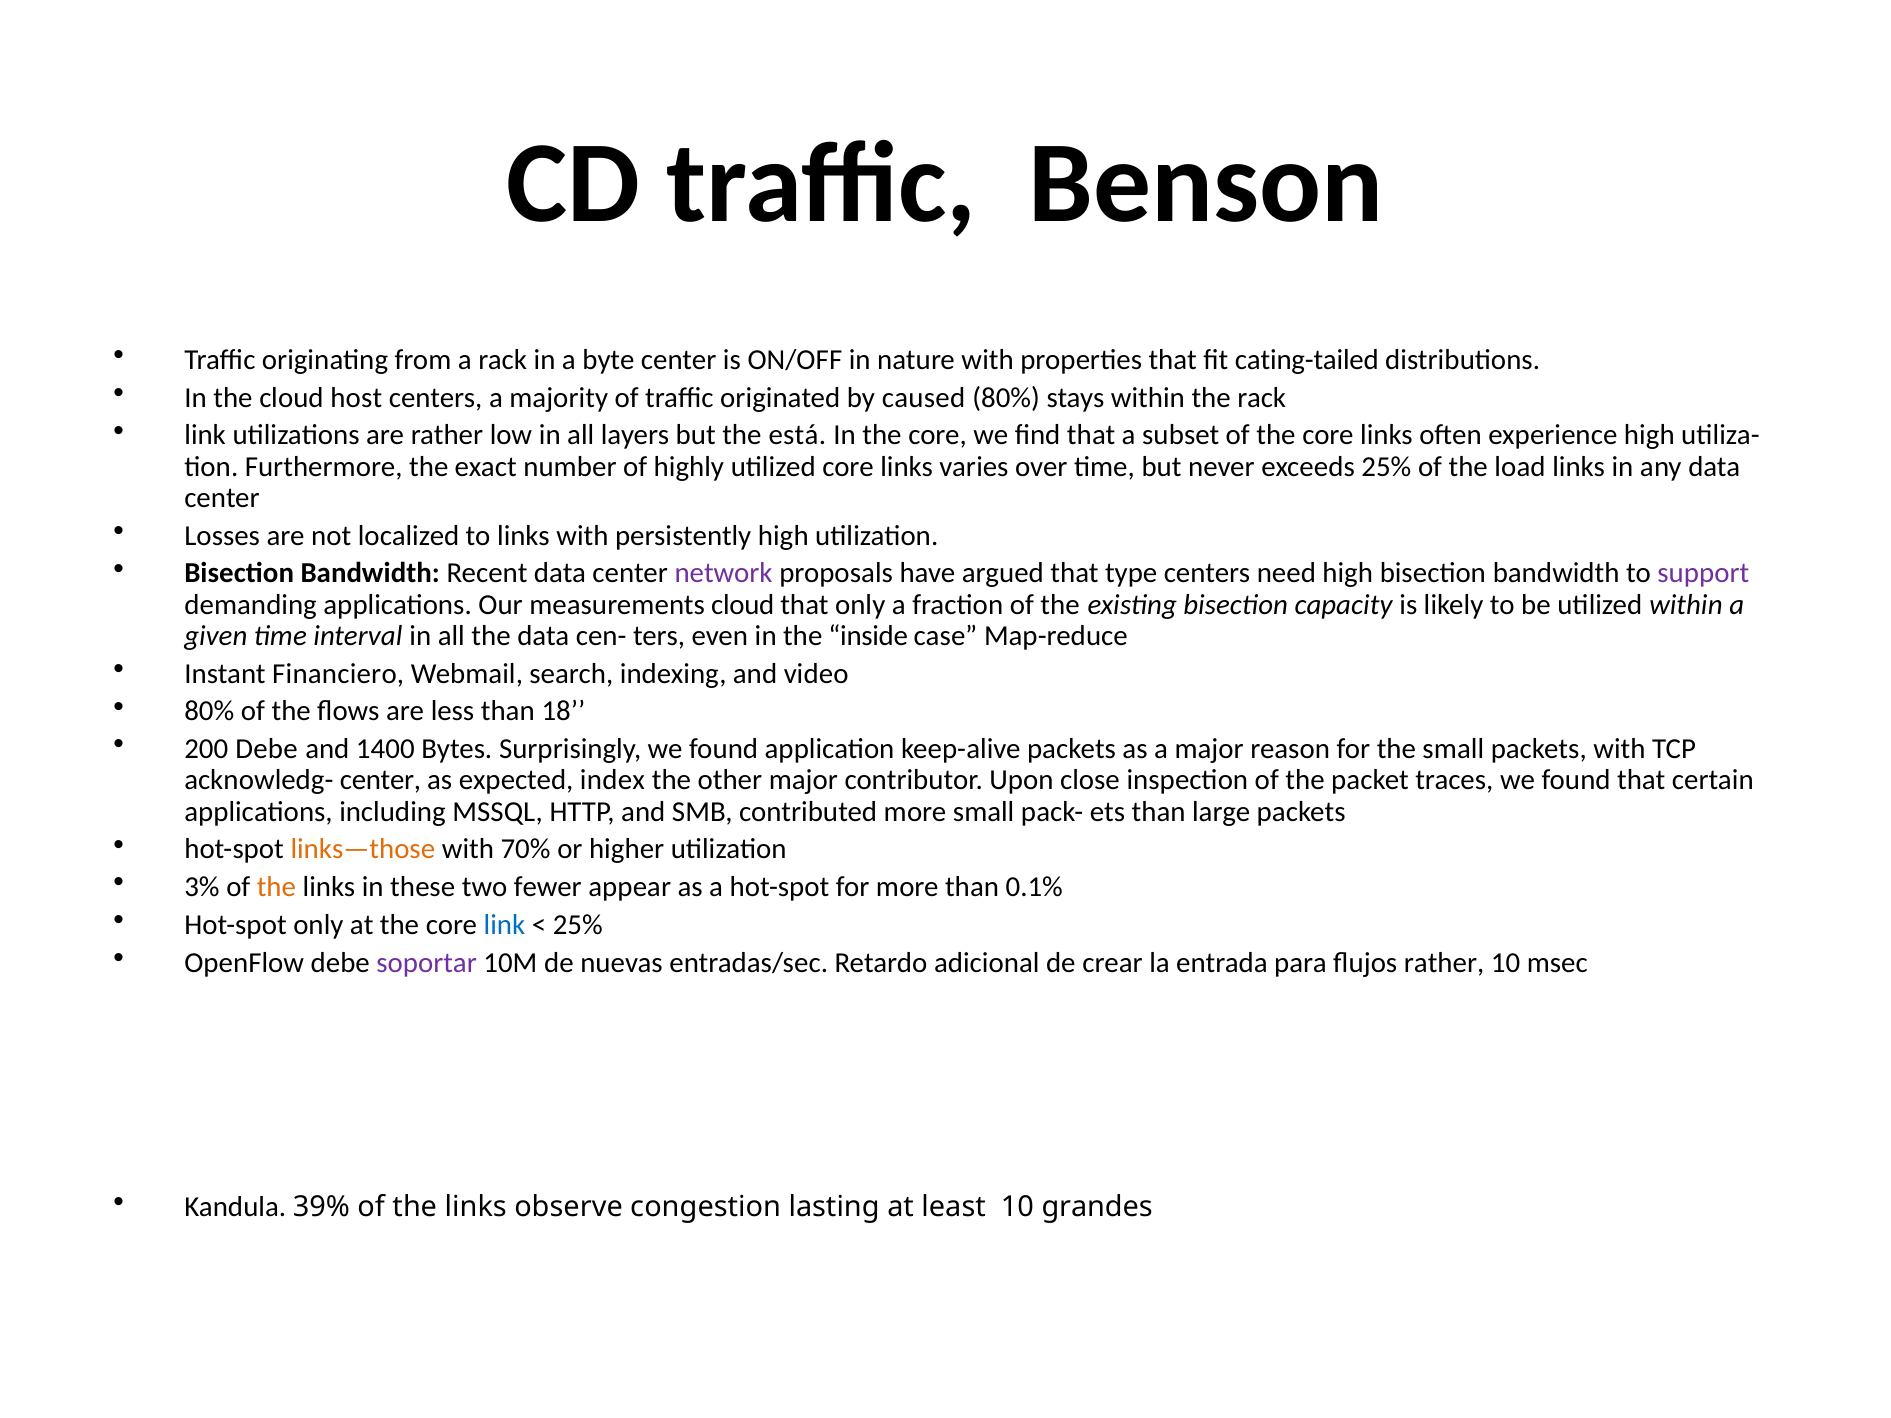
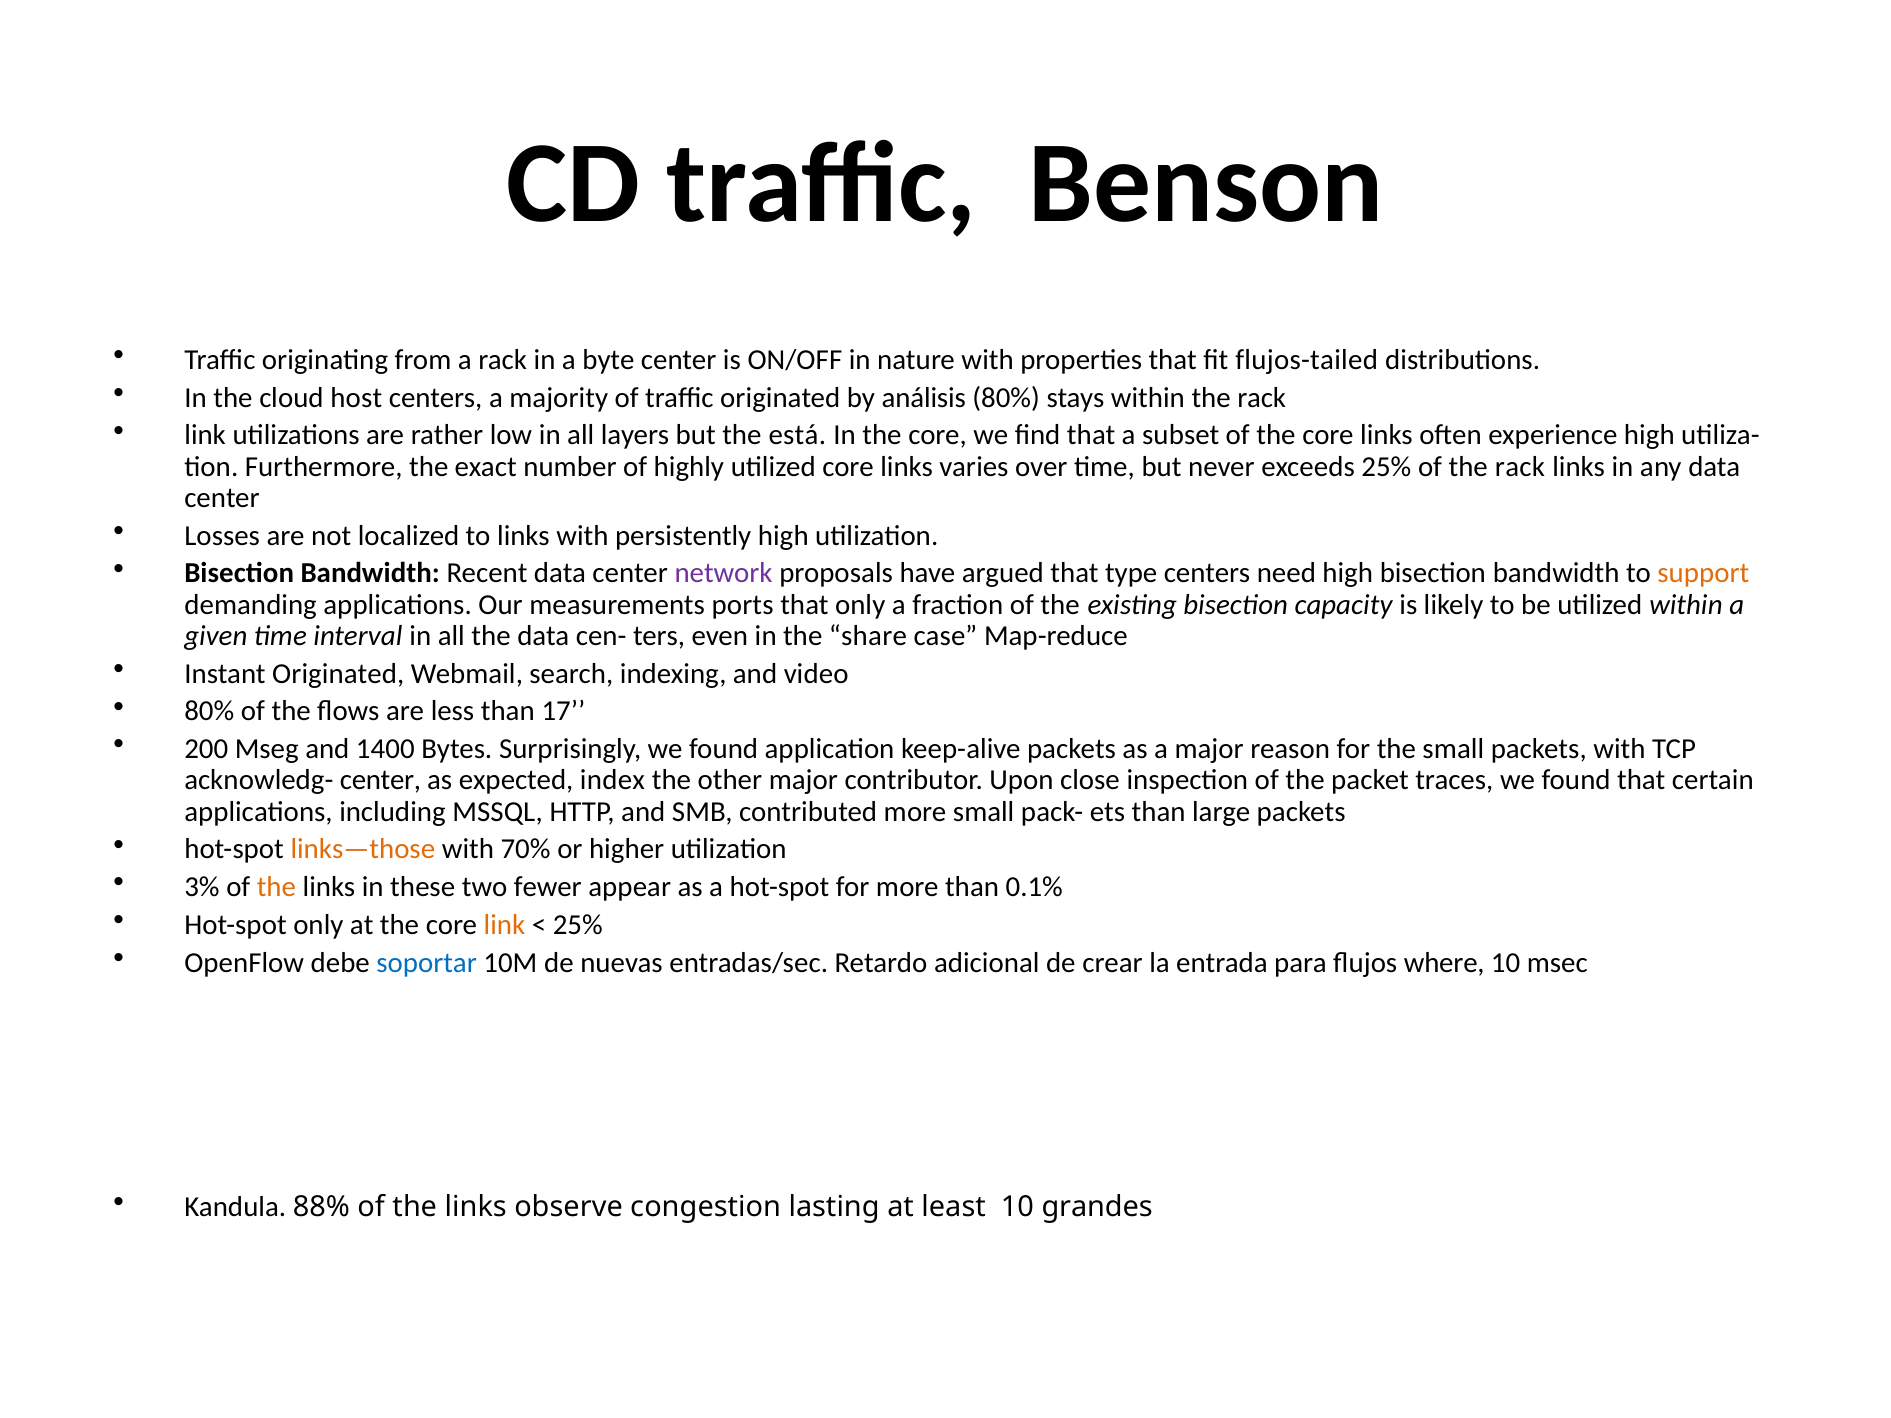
cating-tailed: cating-tailed -> flujos-tailed (1307, 360)
caused: caused -> análisis (924, 398)
of the load: load -> rack (1520, 467)
support colour: purple -> orange (1703, 573)
measurements cloud: cloud -> ports (743, 605)
inside: inside -> share (868, 636)
Instant Financiero: Financiero -> Originated (338, 674)
18: 18 -> 17 (563, 711)
200 Debe: Debe -> Mseg (267, 749)
link colour: blue -> orange (504, 925)
soportar colour: purple -> blue (427, 963)
flujos rather: rather -> where (1444, 963)
39%: 39% -> 88% (321, 1207)
